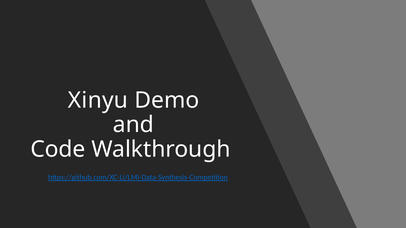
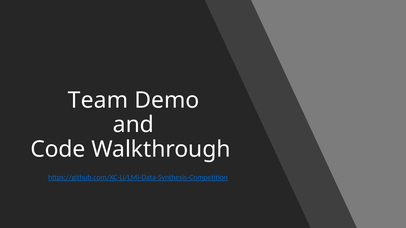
Xinyu: Xinyu -> Team (98, 100)
